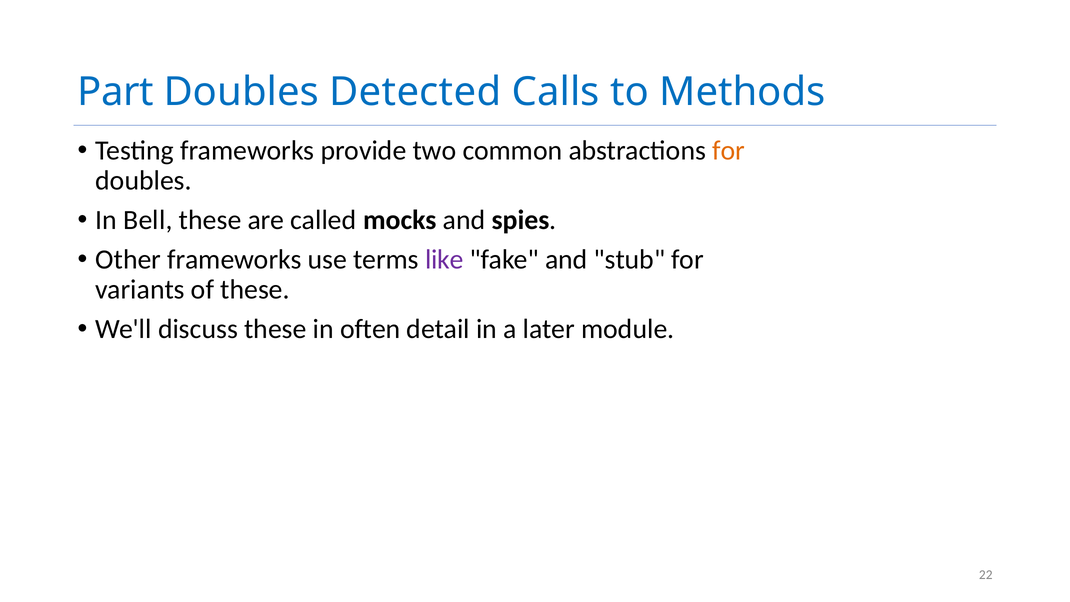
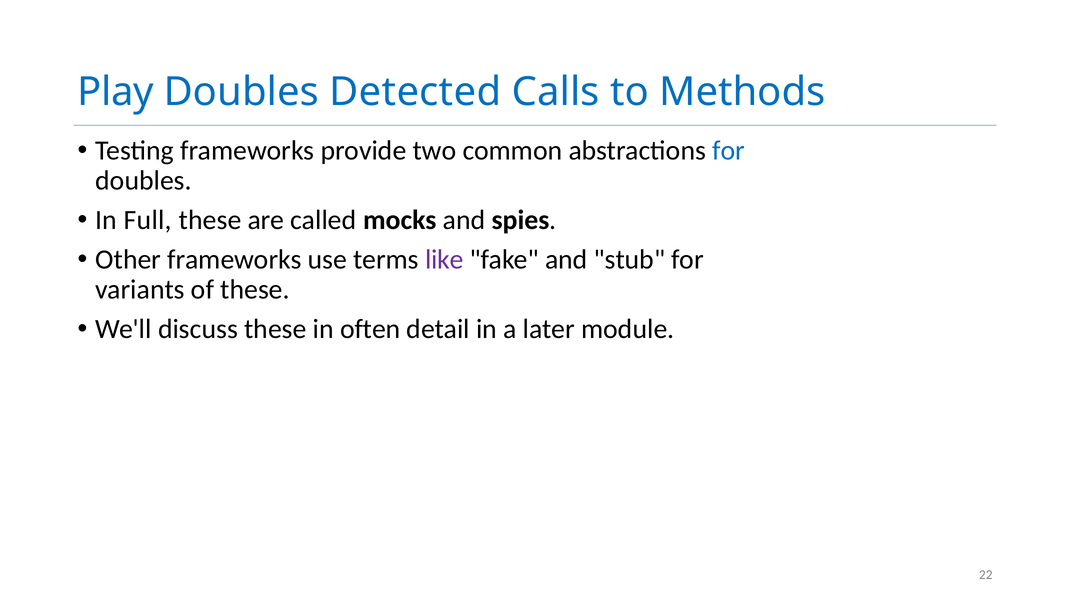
Part: Part -> Play (116, 92)
for colour: orange -> blue (729, 151)
Bell: Bell -> Full (148, 220)
